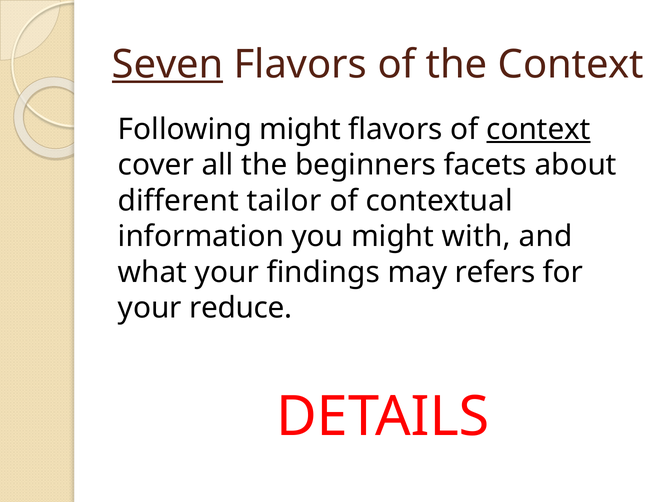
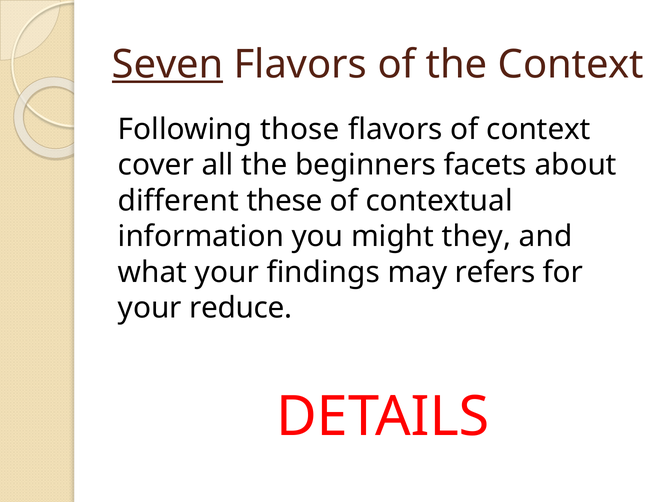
Following might: might -> those (300, 129)
context underline: present -> none (539, 129)
tailor: tailor -> these (284, 201)
with: with -> they (476, 237)
